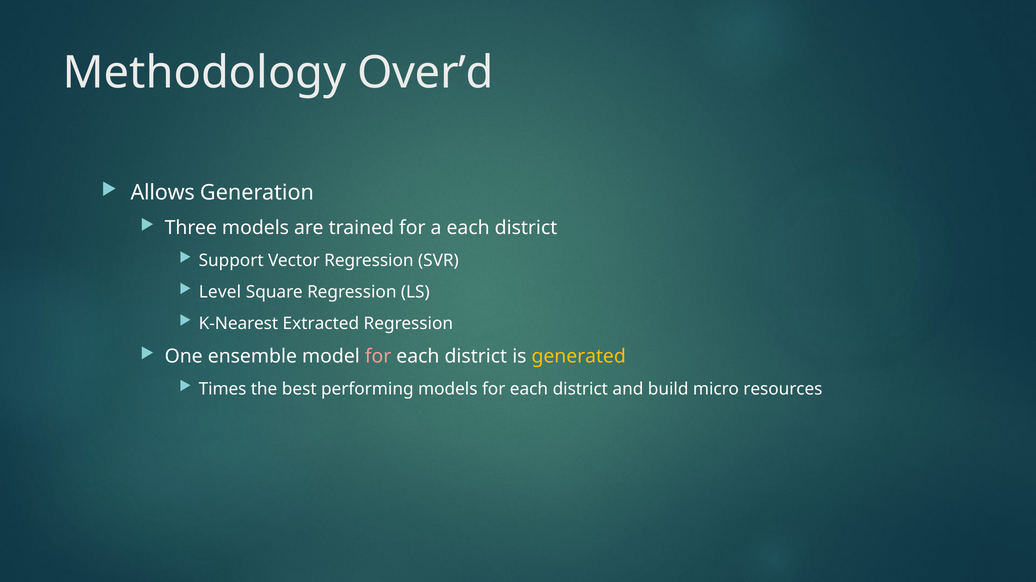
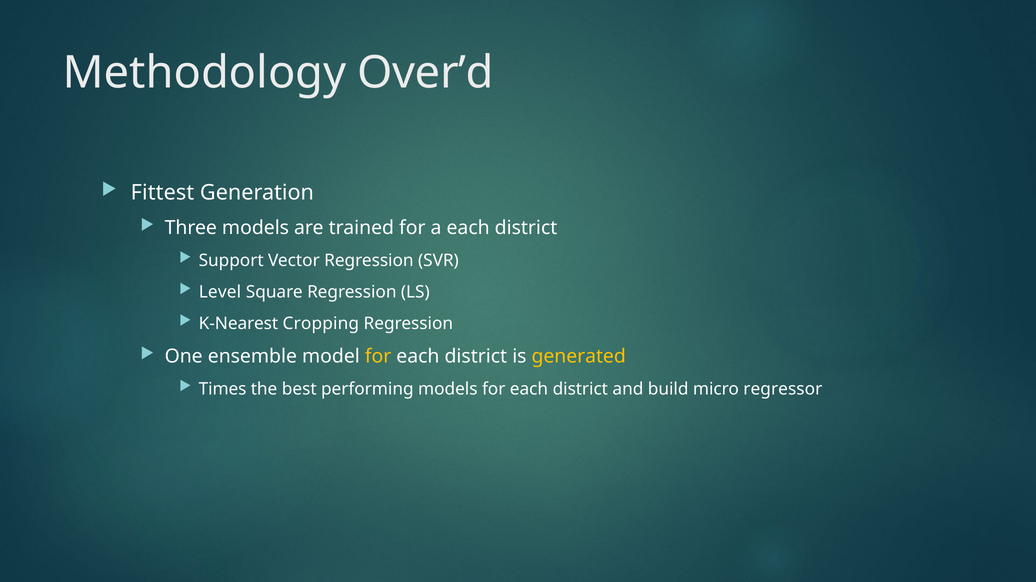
Allows: Allows -> Fittest (162, 193)
Extracted: Extracted -> Cropping (321, 324)
for colour: pink -> yellow (378, 357)
resources: resources -> regressor (783, 389)
